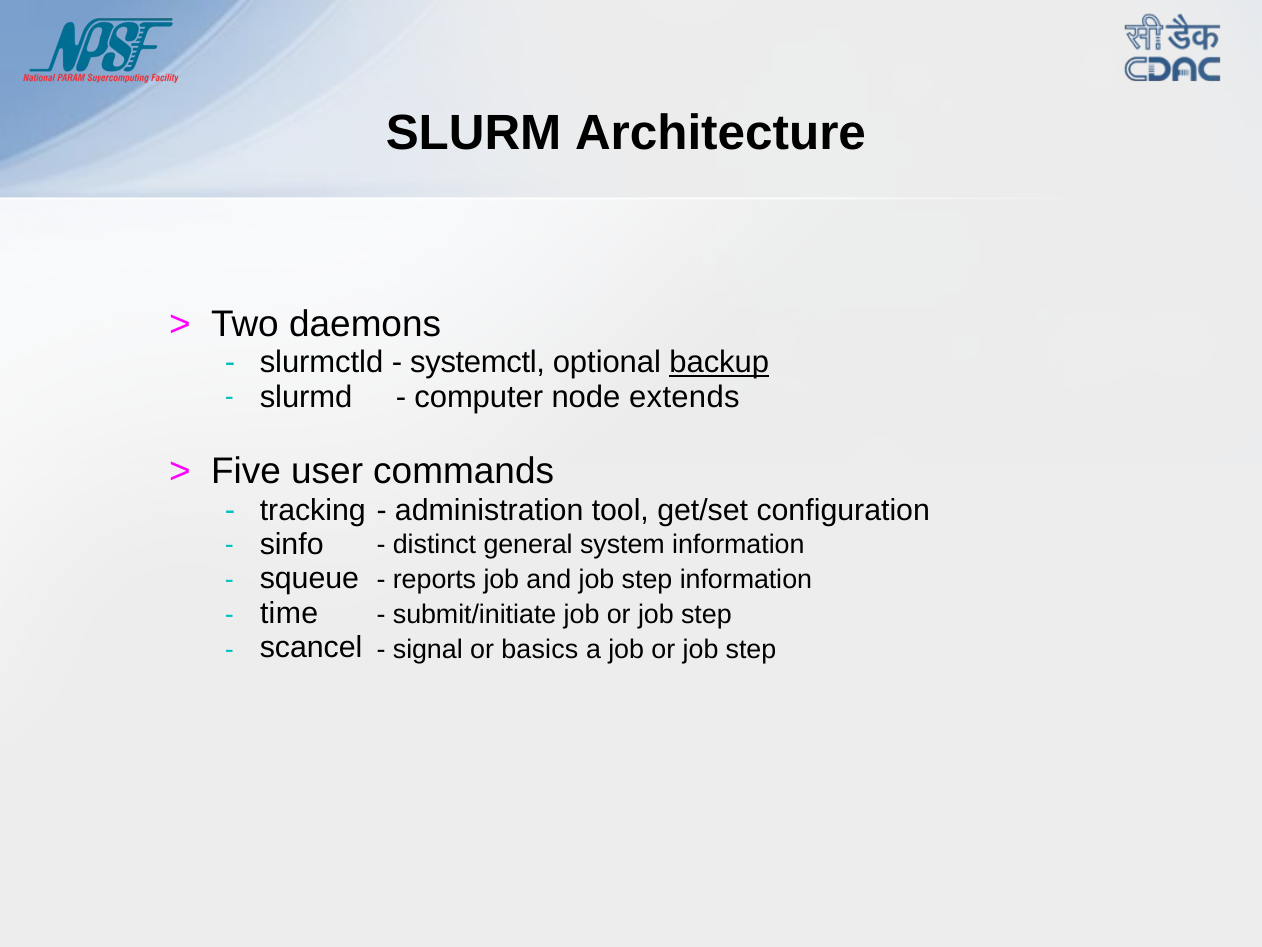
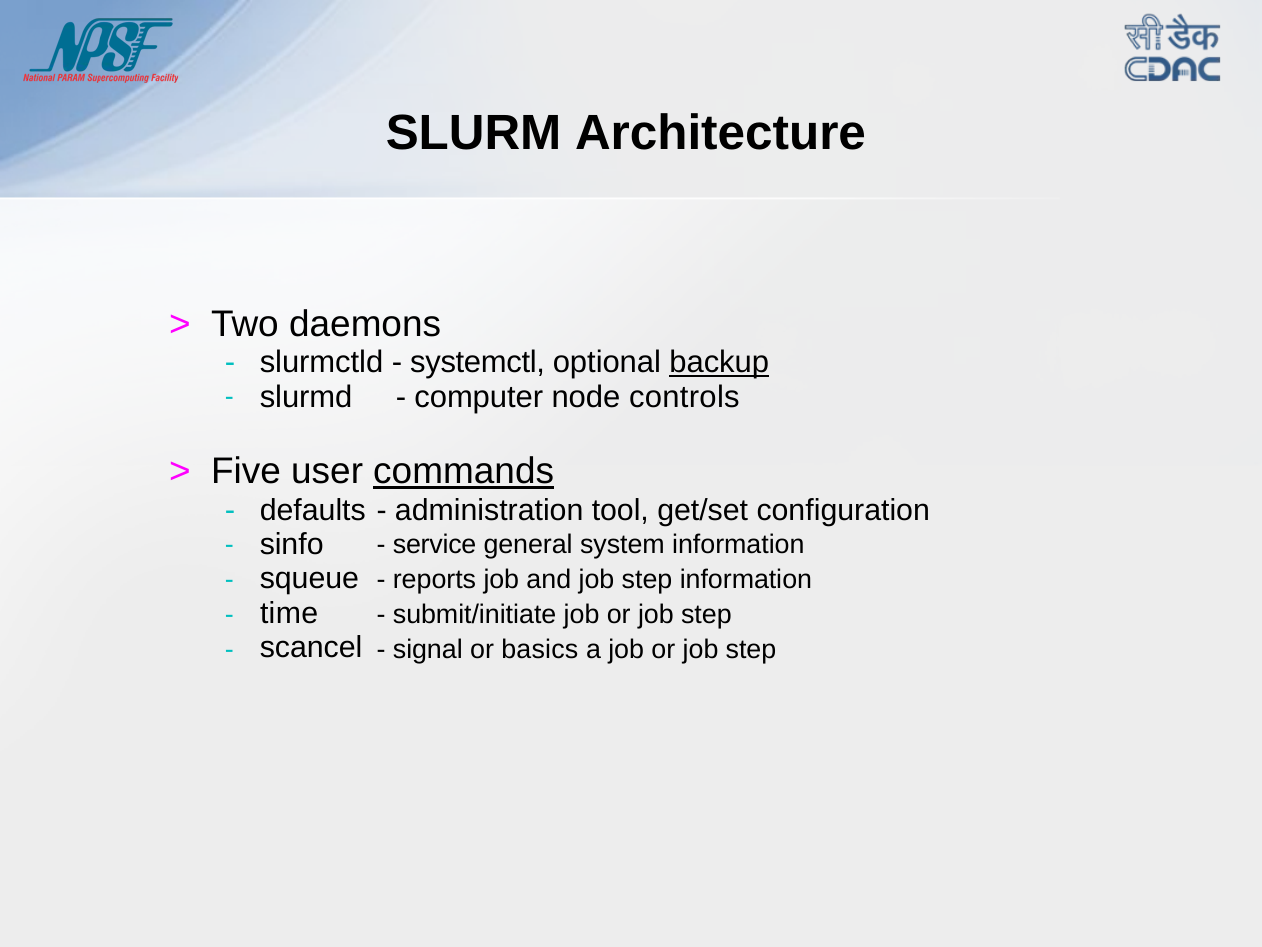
extends: extends -> controls (684, 397)
commands underline: none -> present (464, 471)
tracking: tracking -> defaults (313, 510)
distinct: distinct -> service (435, 544)
